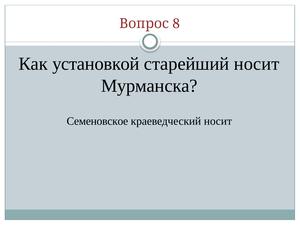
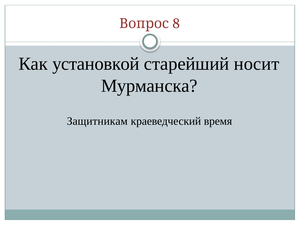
Семеновское: Семеновское -> Защитникам (97, 121)
краеведческий носит: носит -> время (218, 121)
